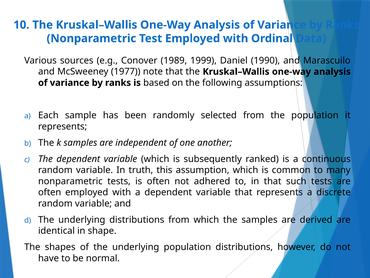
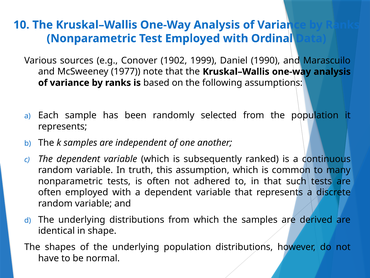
1989: 1989 -> 1902 (174, 60)
